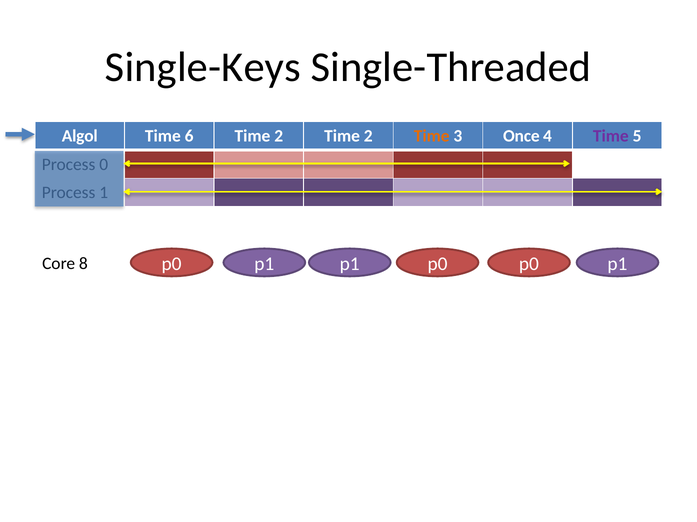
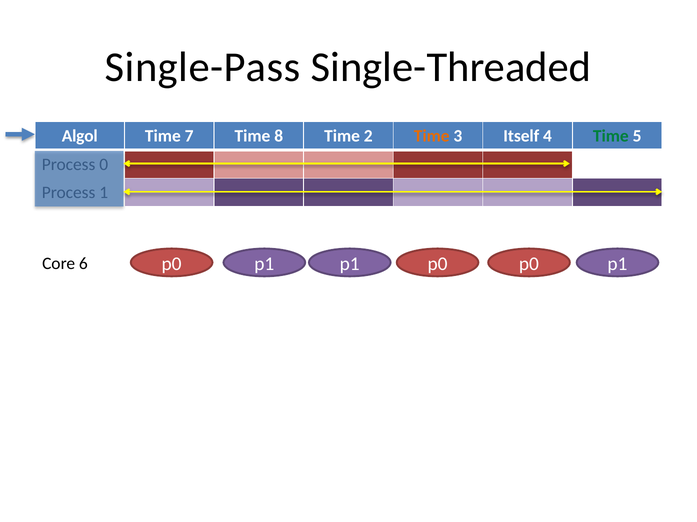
Single-Keys: Single-Keys -> Single-Pass (203, 67)
6: 6 -> 7 (189, 136)
2: 2 -> 8 (279, 136)
Once: Once -> Itself (521, 136)
Time colour: purple -> green (611, 136)
8: 8 -> 6 (83, 264)
